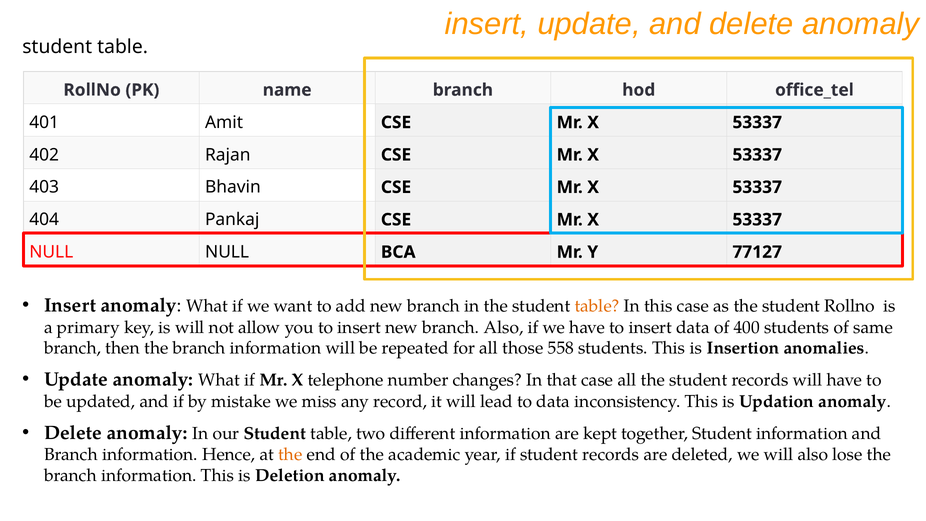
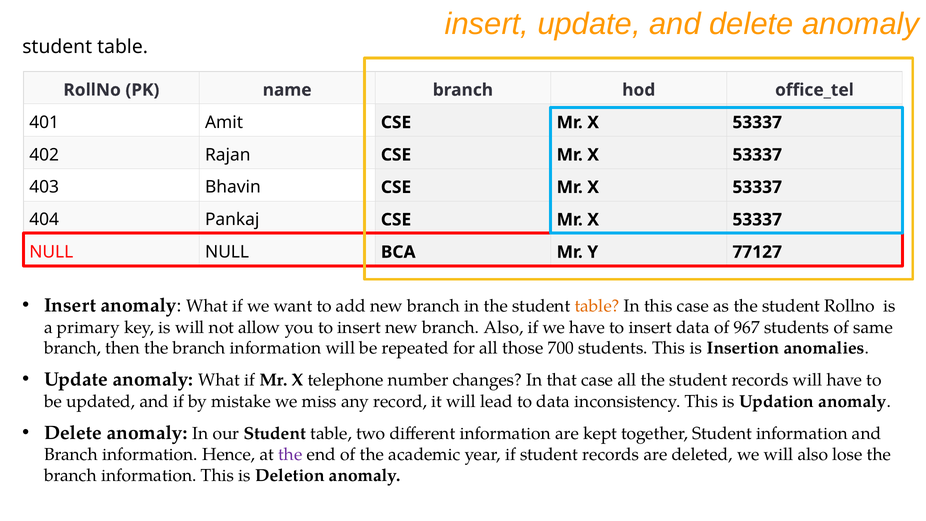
400: 400 -> 967 (747, 327)
558: 558 -> 700 (561, 348)
the colour: orange -> purple (290, 455)
